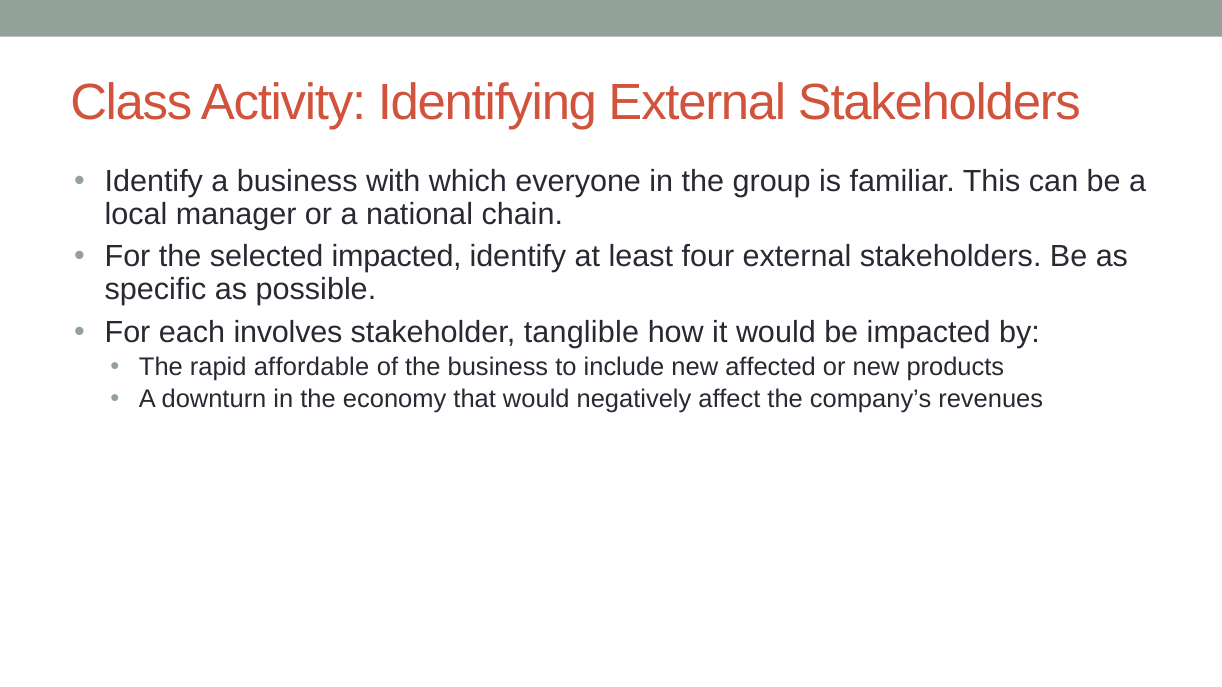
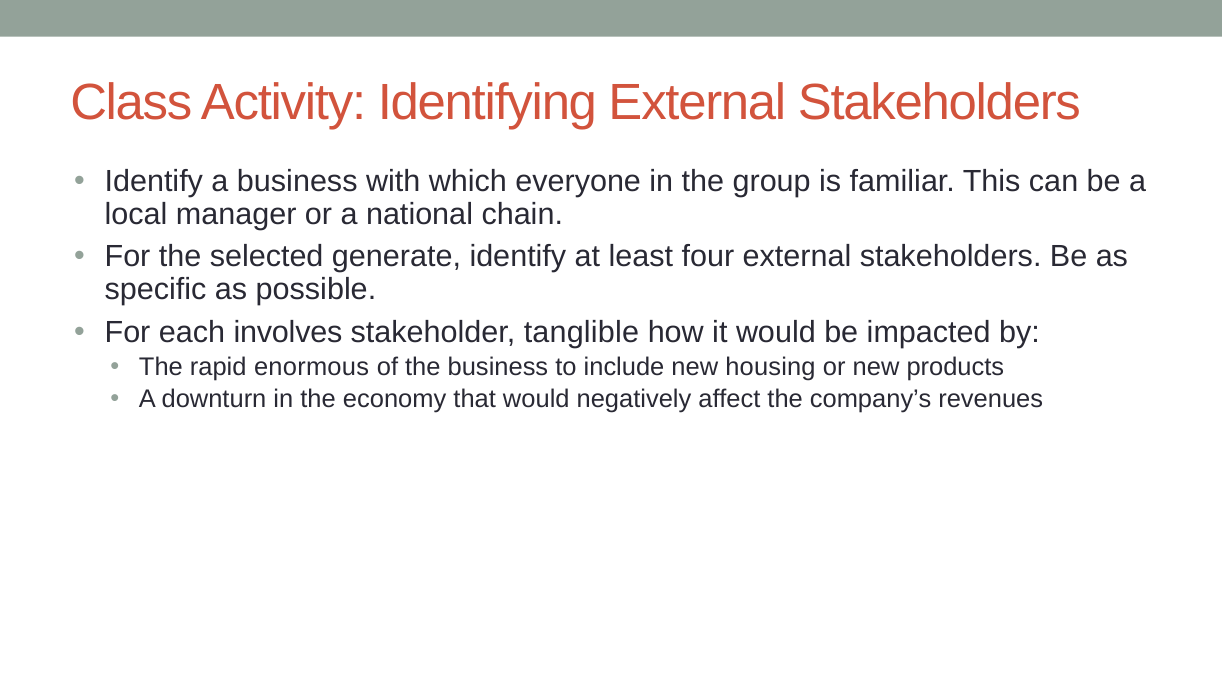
selected impacted: impacted -> generate (397, 257)
affordable: affordable -> enormous (312, 367)
affected: affected -> housing (770, 367)
